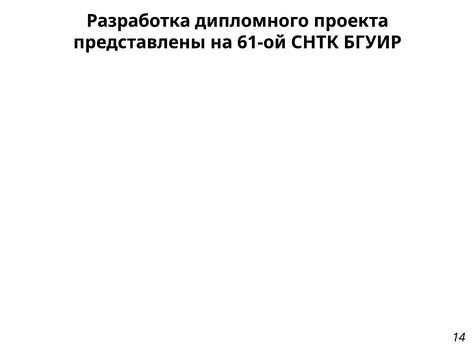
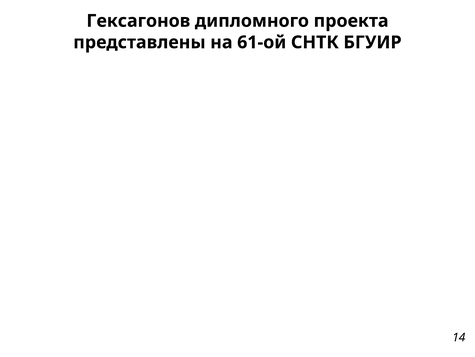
Разработка: Разработка -> Гексагонов (138, 21)
